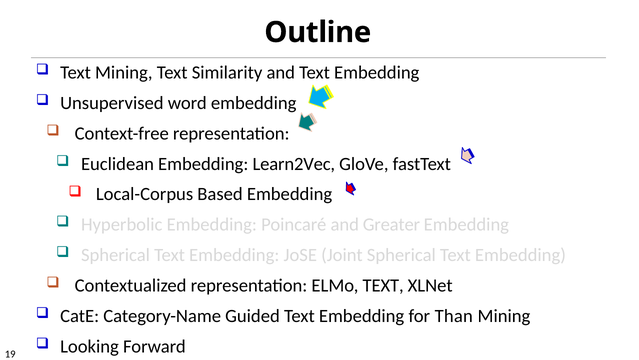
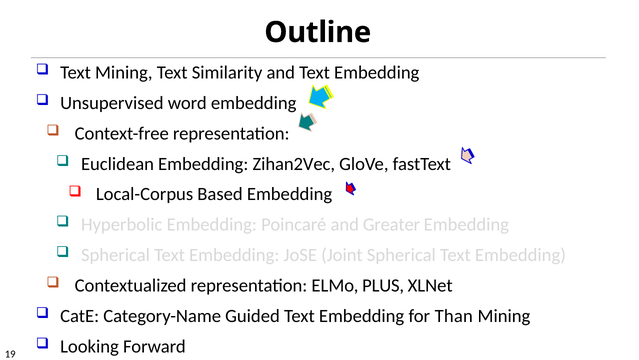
Learn2Vec: Learn2Vec -> Zihan2Vec (294, 164)
ELMo TEXT: TEXT -> PLUS (383, 285)
